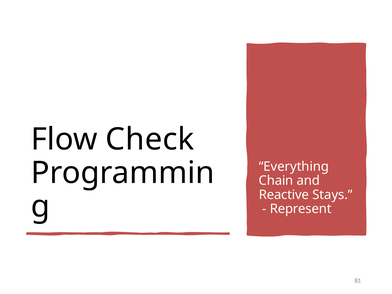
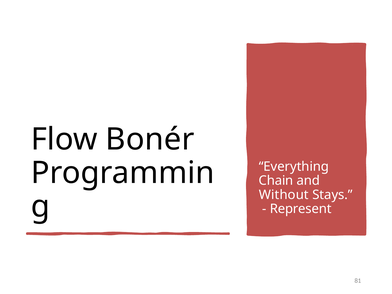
Check: Check -> Bonér (150, 139)
Reactive: Reactive -> Without (284, 195)
